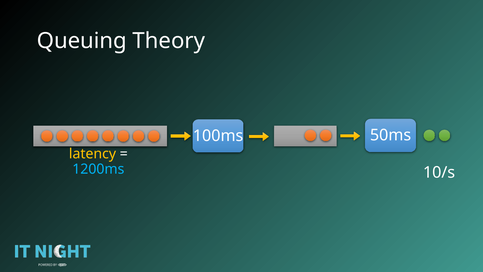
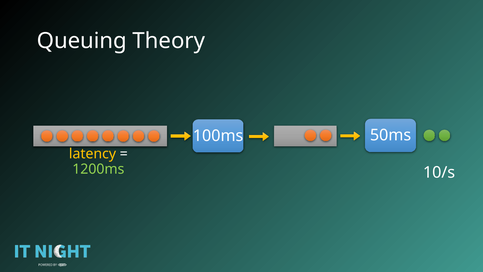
1200ms colour: light blue -> light green (98, 169)
